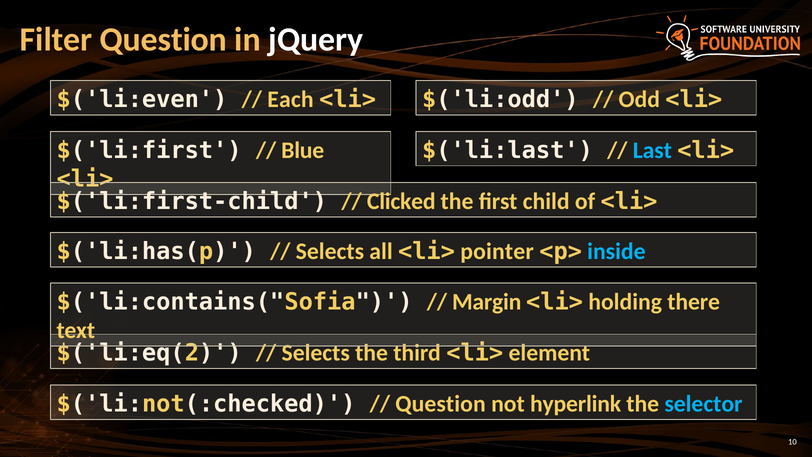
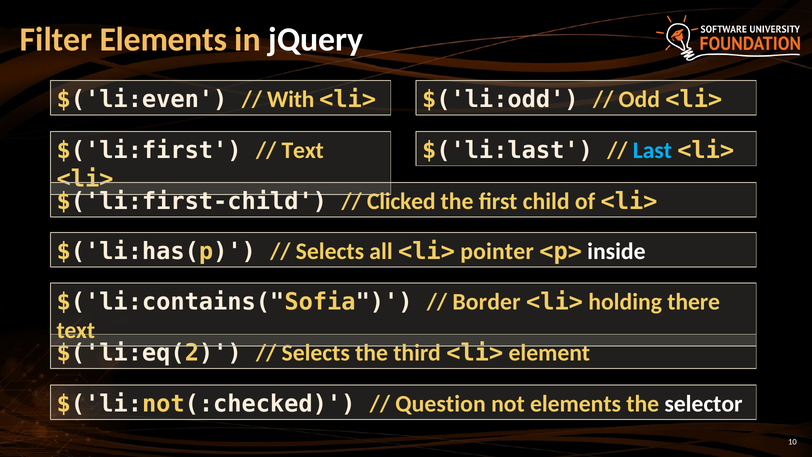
Filter Question: Question -> Elements (163, 39)
Each: Each -> With (291, 99)
Blue: Blue -> Text (303, 150)
inside colour: light blue -> white (616, 251)
Margin: Margin -> Border (486, 302)
not hyperlink: hyperlink -> elements (576, 404)
selector colour: light blue -> white (703, 404)
